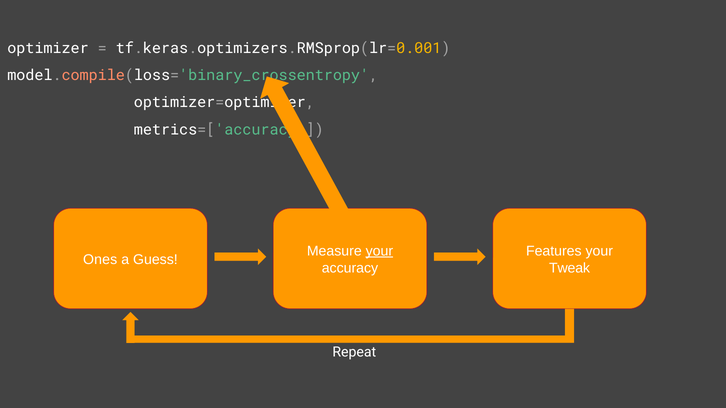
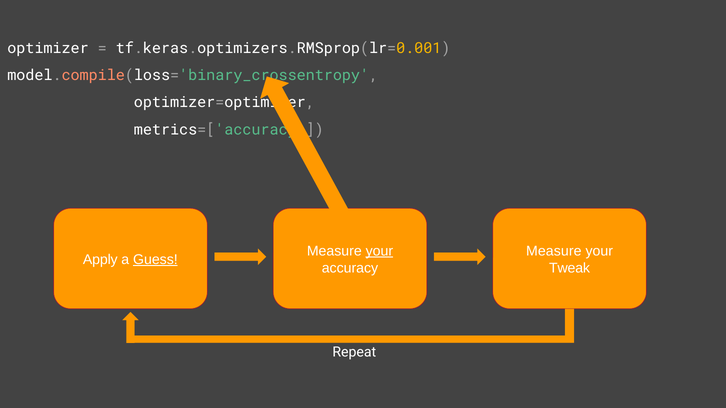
Features: Features -> Measure (554, 251)
Ones: Ones -> Apply (100, 260)
Guess underline: none -> present (155, 260)
